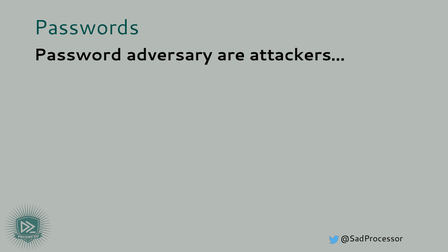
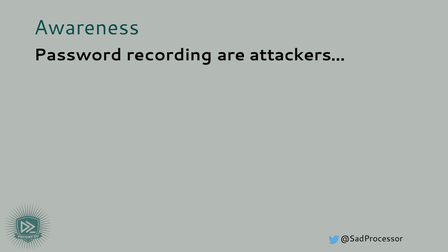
Passwords: Passwords -> Awareness (87, 28)
adversary: adversary -> recording (169, 55)
